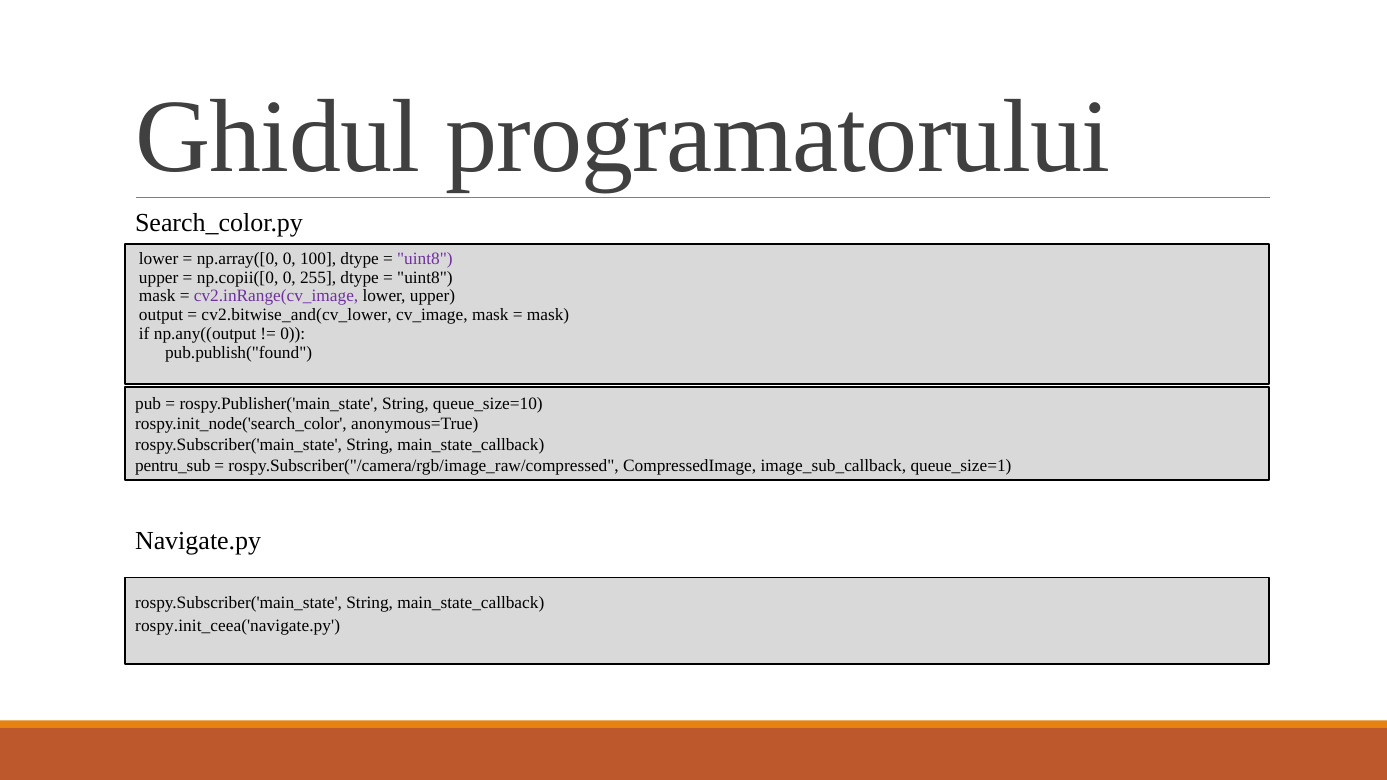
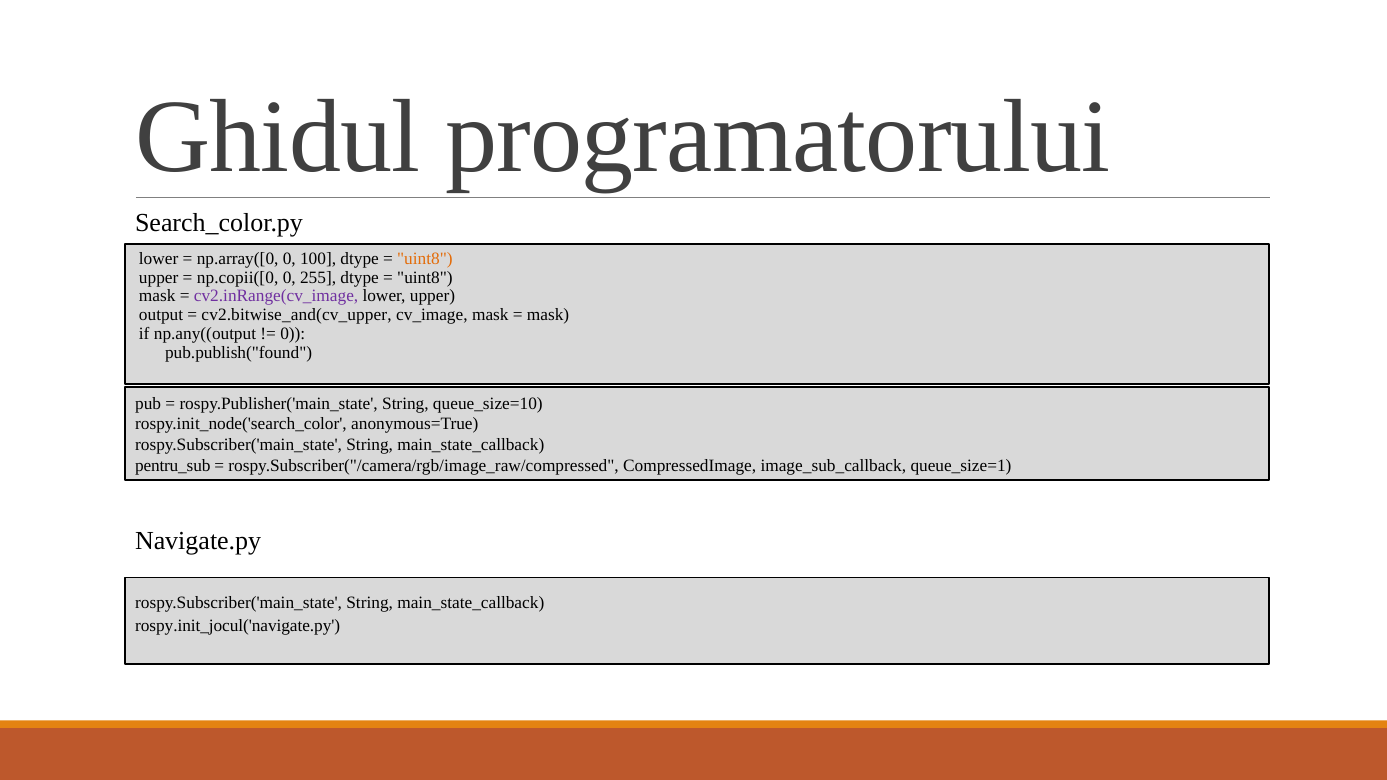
uint8 colour: purple -> orange (425, 259)
cv2.bitwise_and(cv_lower: cv2.bitwise_and(cv_lower -> cv2.bitwise_and(cv_upper (297, 315)
rospy.init_ceea('navigate.py: rospy.init_ceea('navigate.py -> rospy.init_jocul('navigate.py (238, 626)
